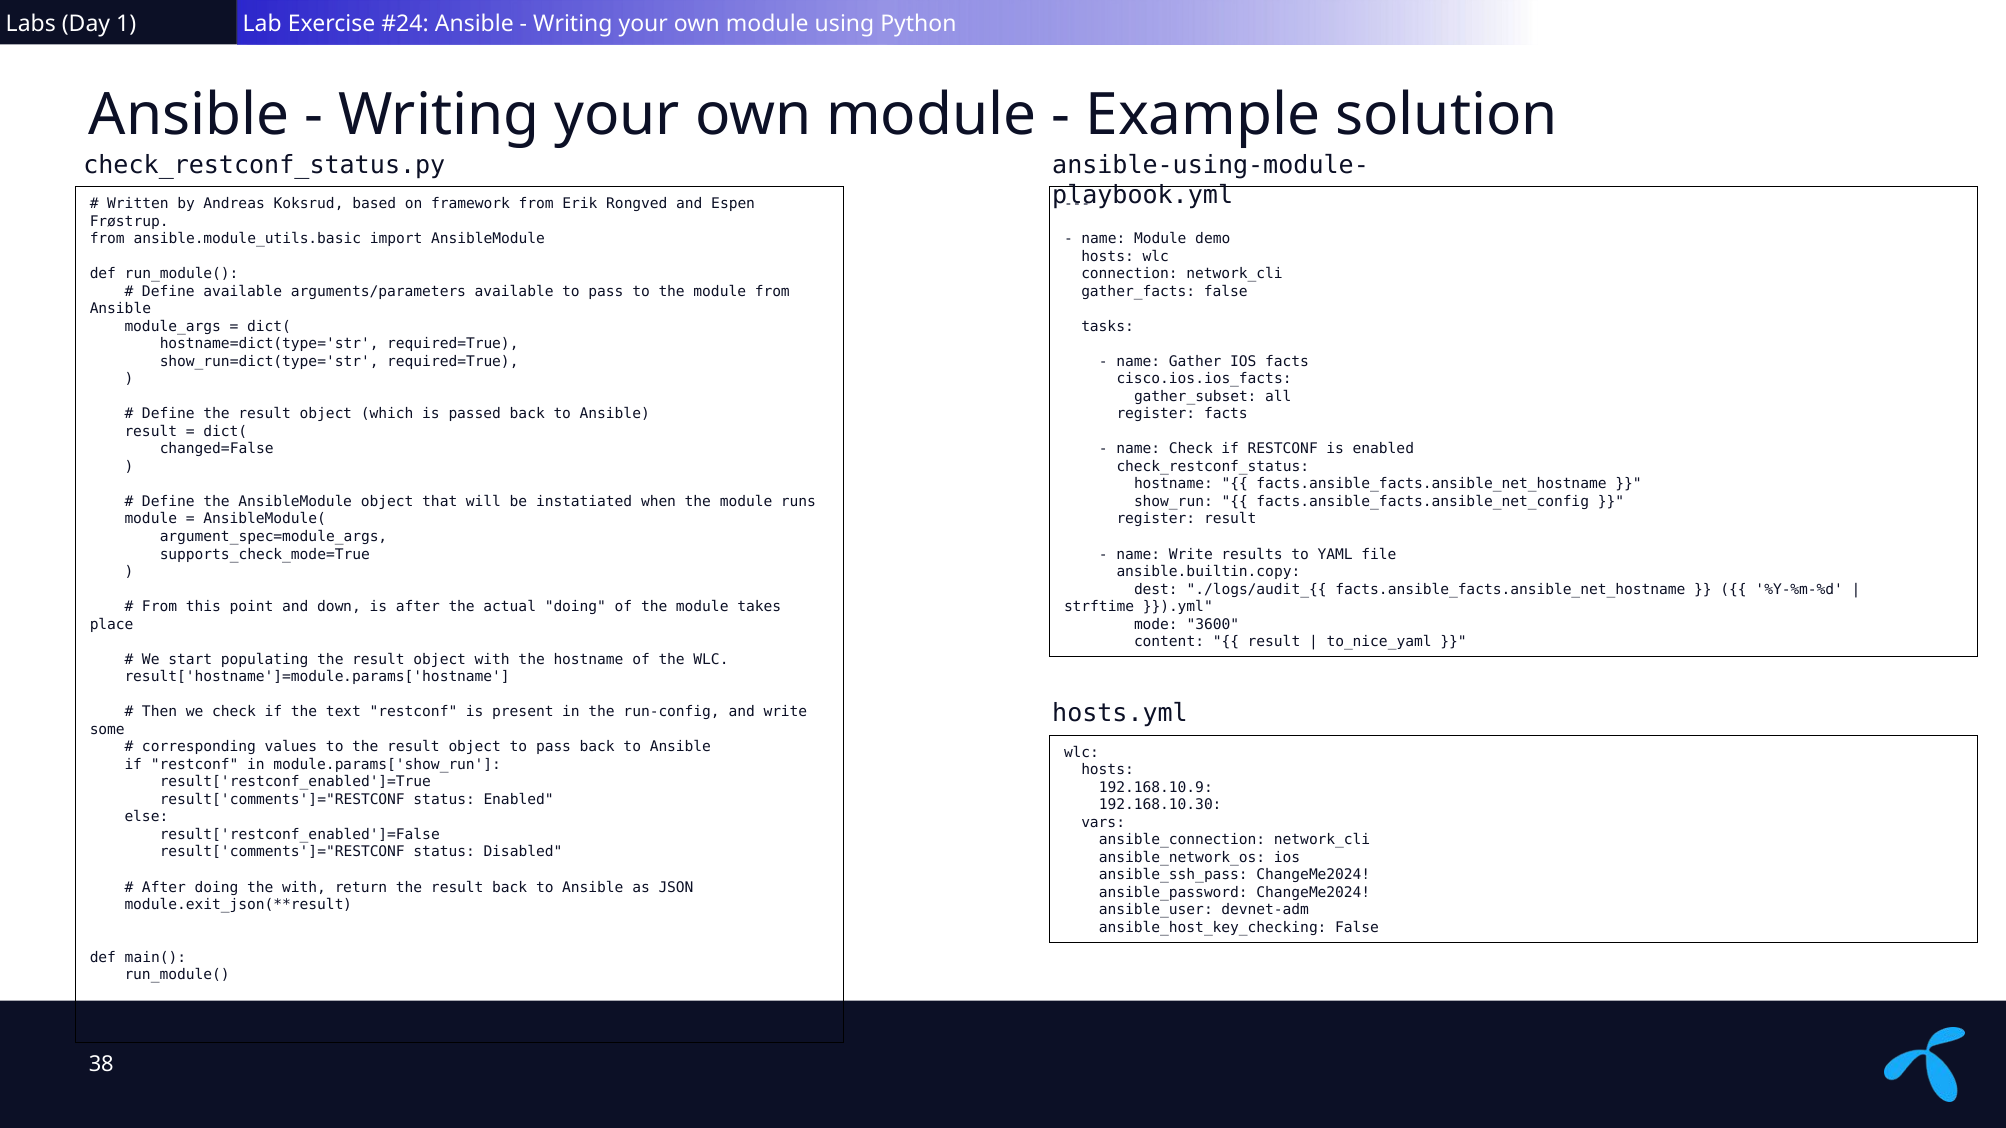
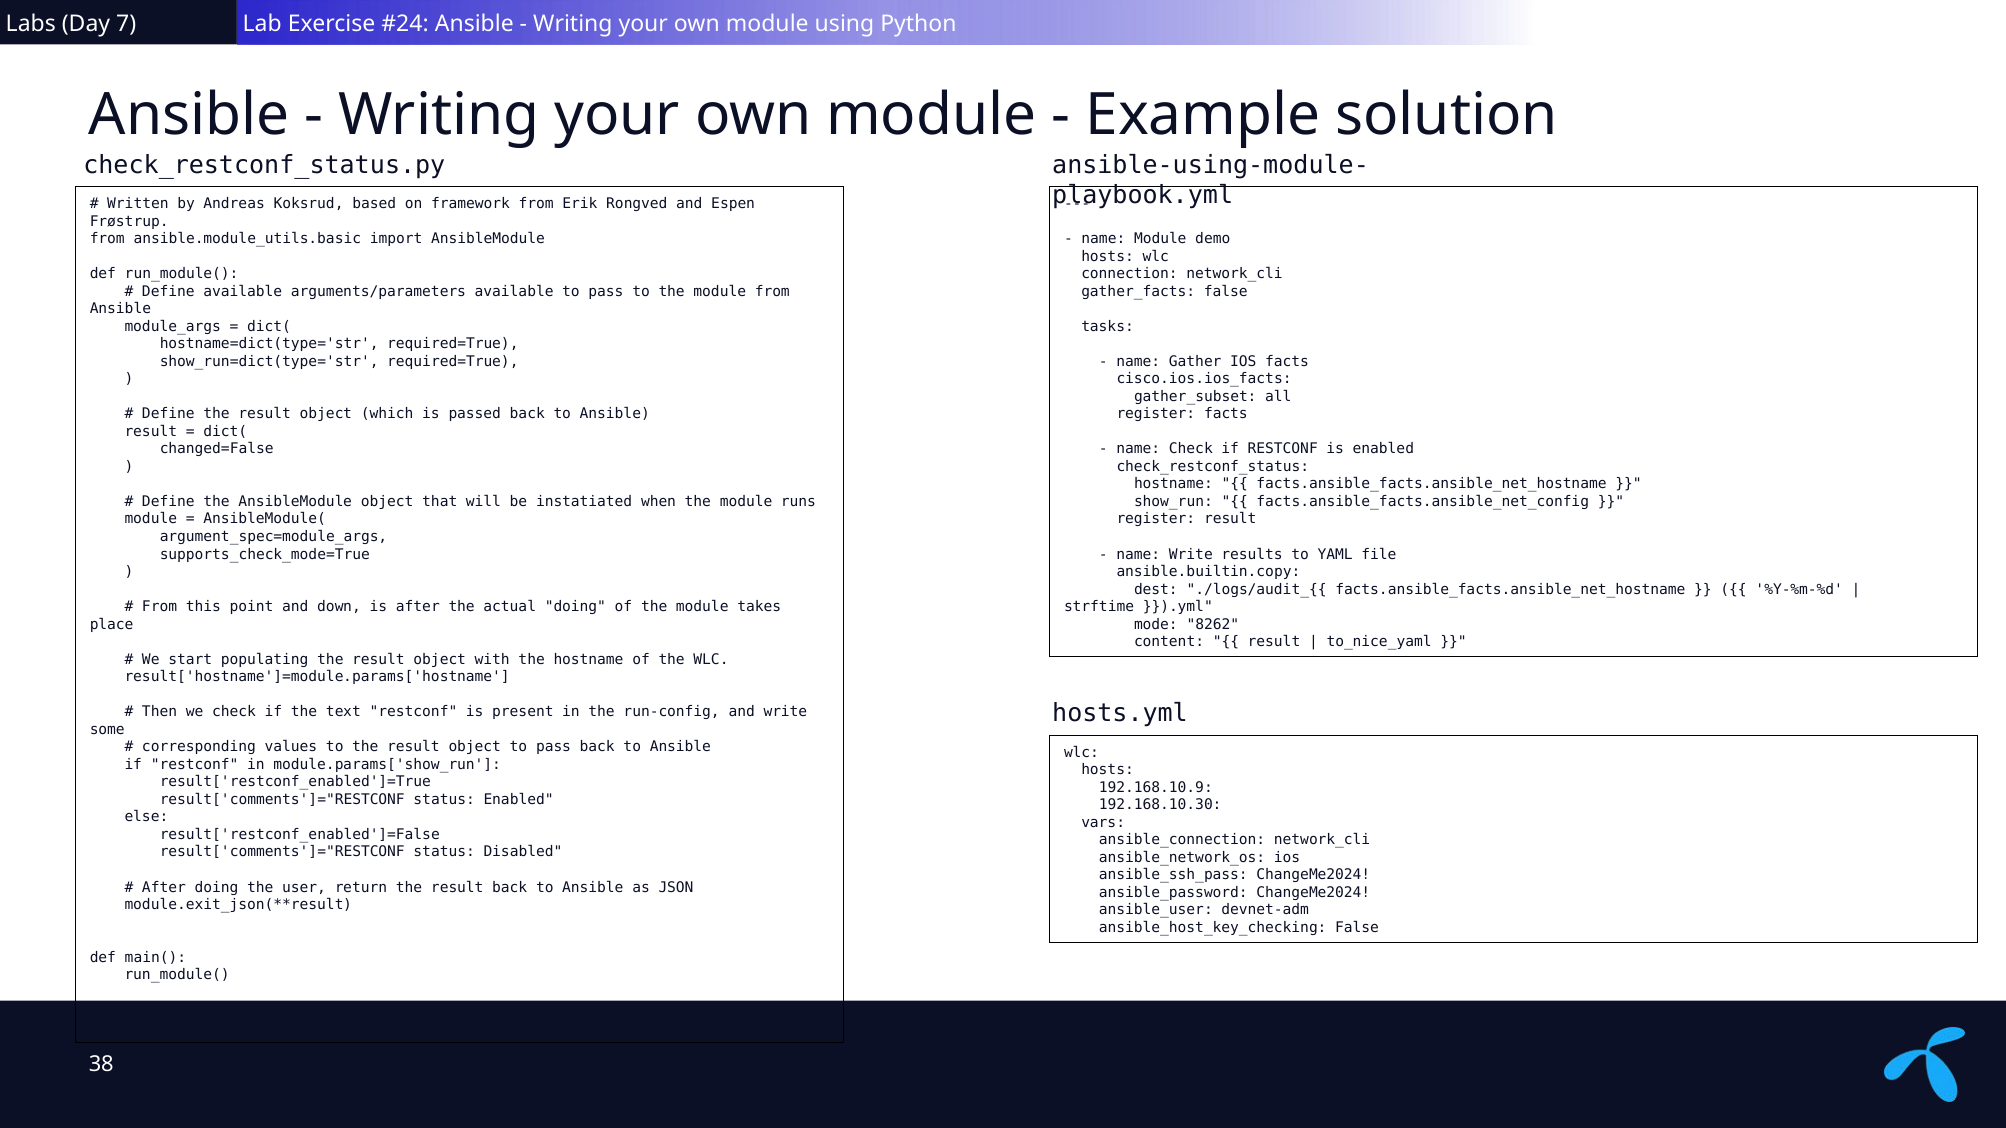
1: 1 -> 7 (126, 24)
3600: 3600 -> 8262 (1213, 625)
the with: with -> user (304, 888)
